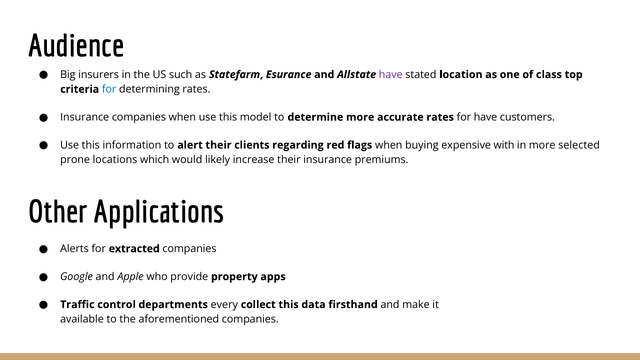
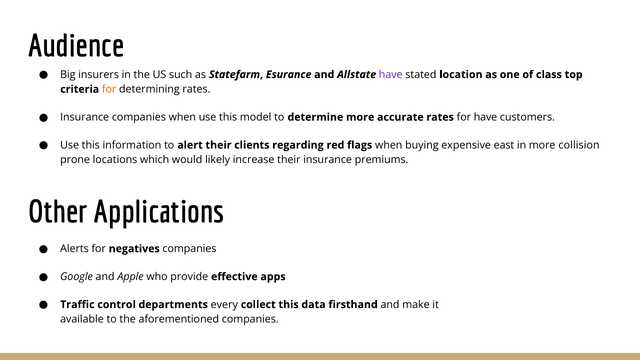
for colour: blue -> orange (109, 89)
with: with -> east (504, 145)
selected: selected -> collision (579, 145)
extracted: extracted -> negatives (134, 249)
property: property -> effective (234, 277)
